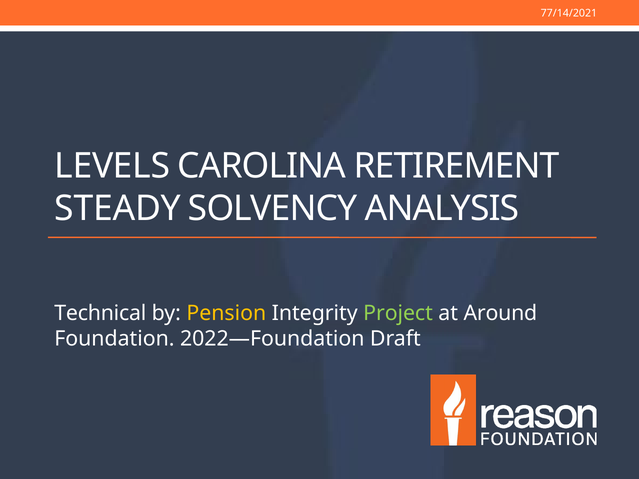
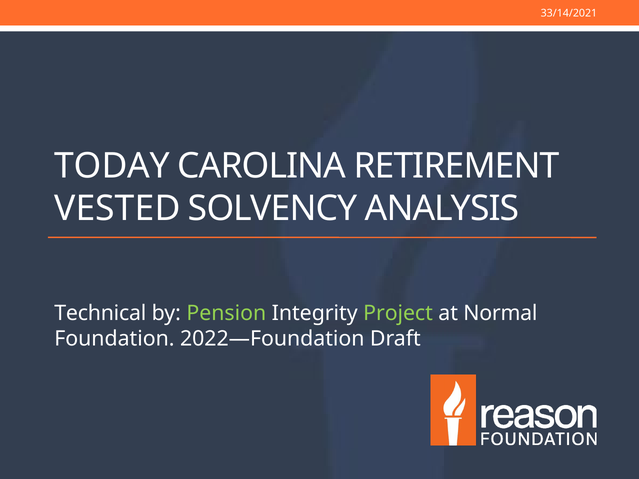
77/14/2021: 77/14/2021 -> 33/14/2021 (569, 13)
LEVELS: LEVELS -> TODAY (112, 166)
STEADY: STEADY -> VESTED (117, 208)
Pension colour: yellow -> light green (226, 314)
Around: Around -> Normal (500, 314)
